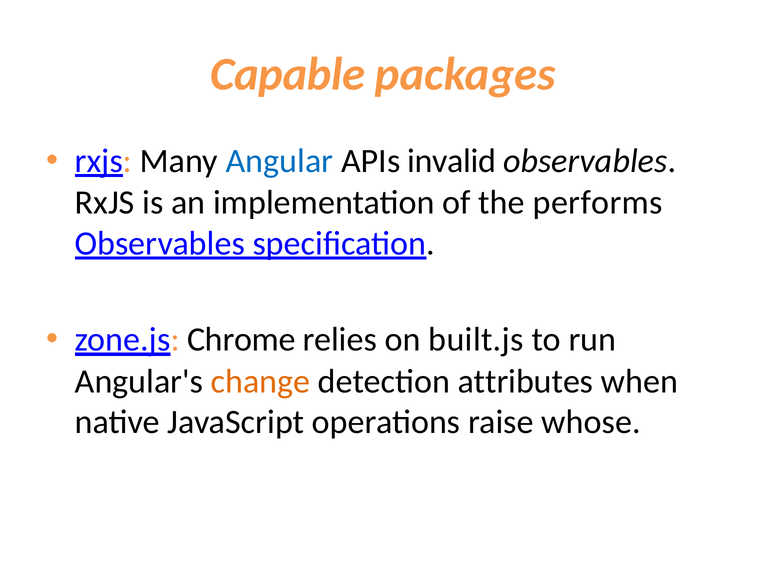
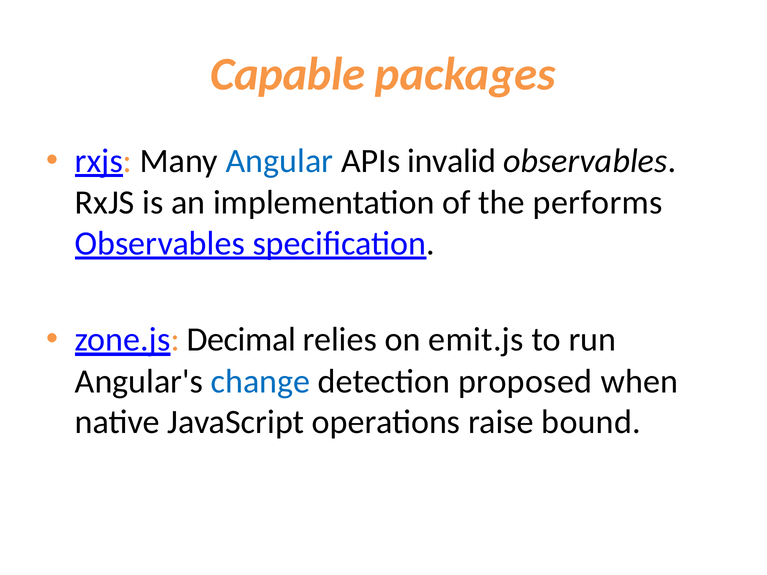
Chrome: Chrome -> Decimal (241, 340)
built.js: built.js -> emit.js (476, 340)
change colour: orange -> blue (261, 381)
attributes: attributes -> proposed (525, 381)
whose: whose -> bound (591, 422)
